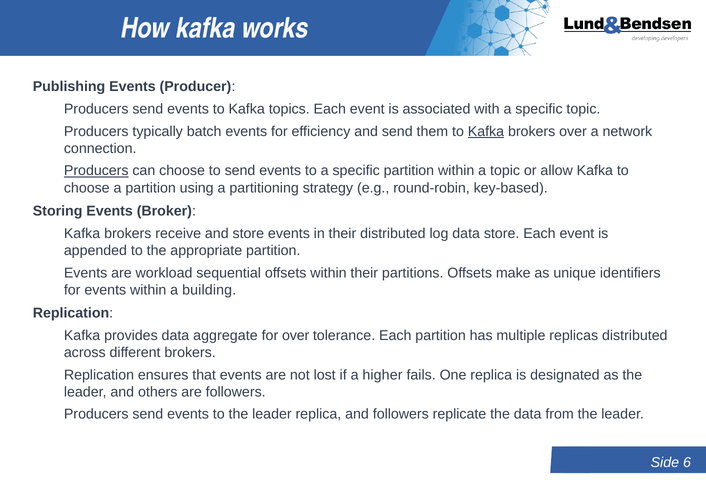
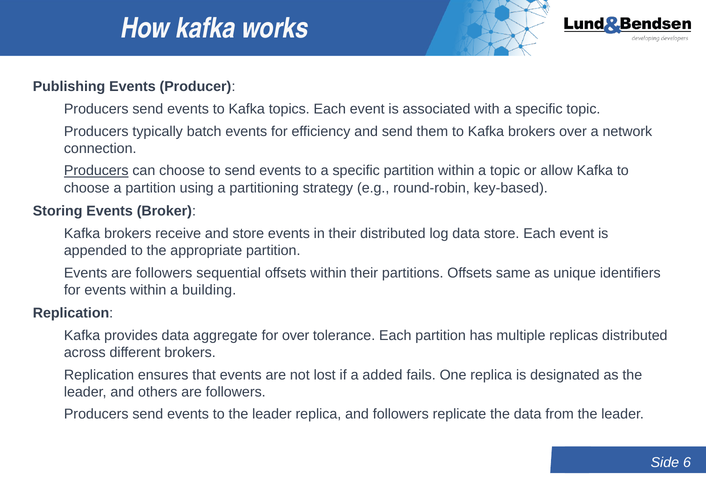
Kafka underline: present -> none (486, 131)
Events are workload: workload -> followers (164, 273)
make: make -> same (513, 273)
higher: higher -> added (382, 375)
